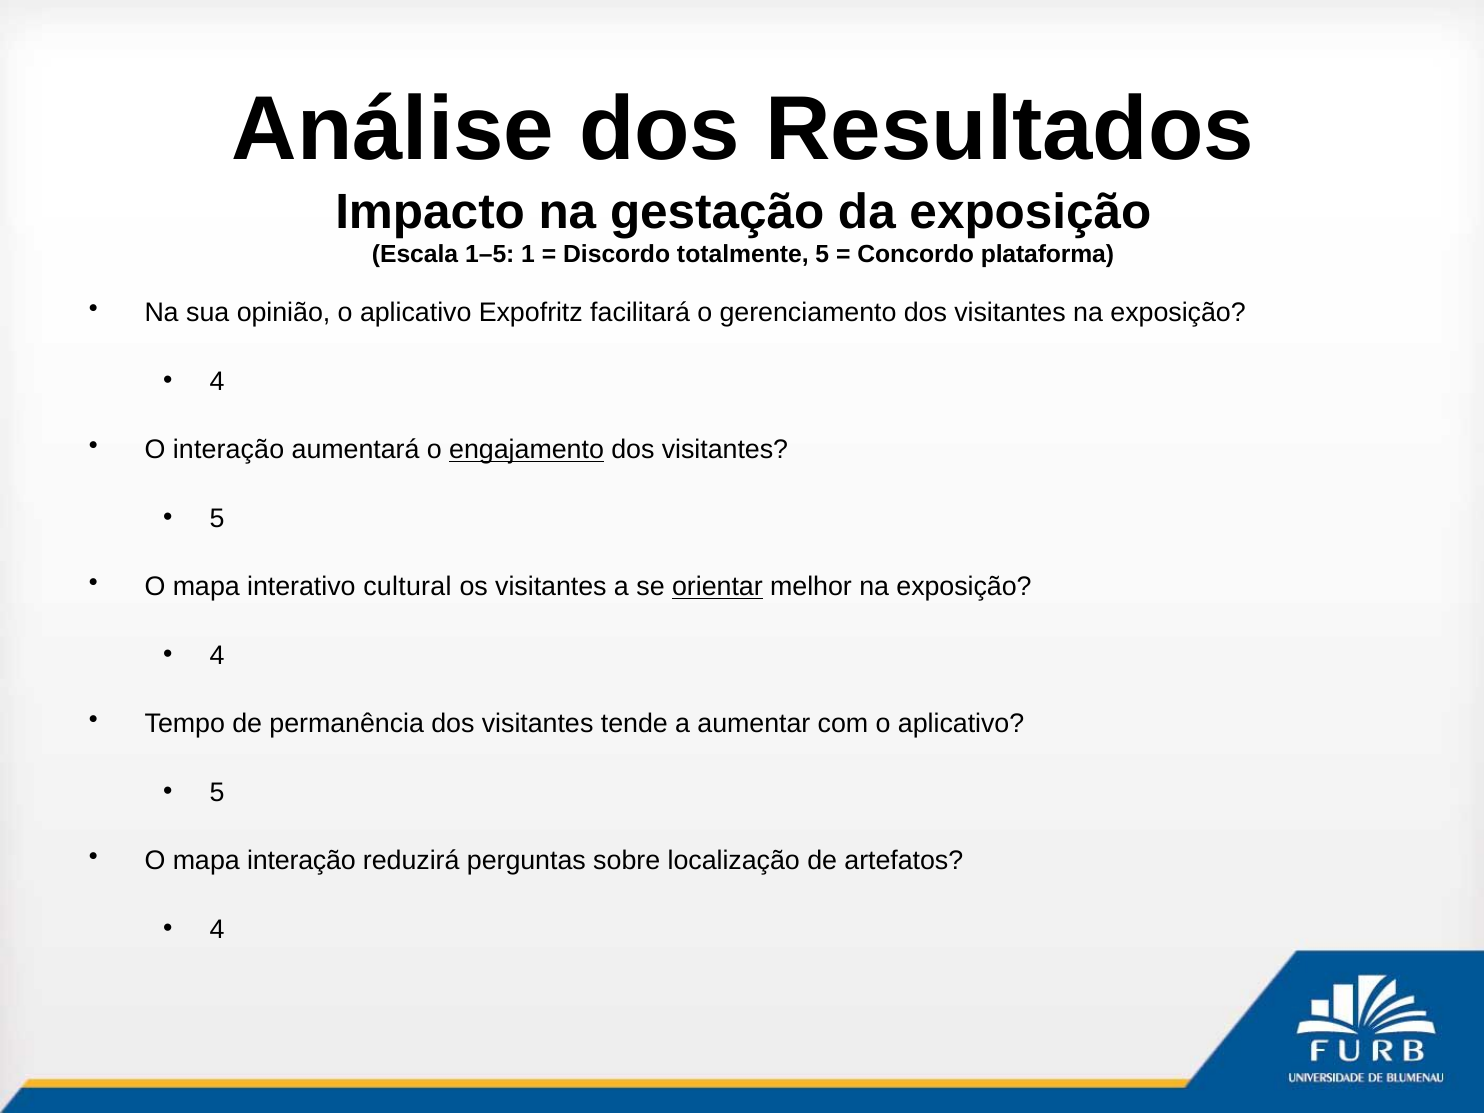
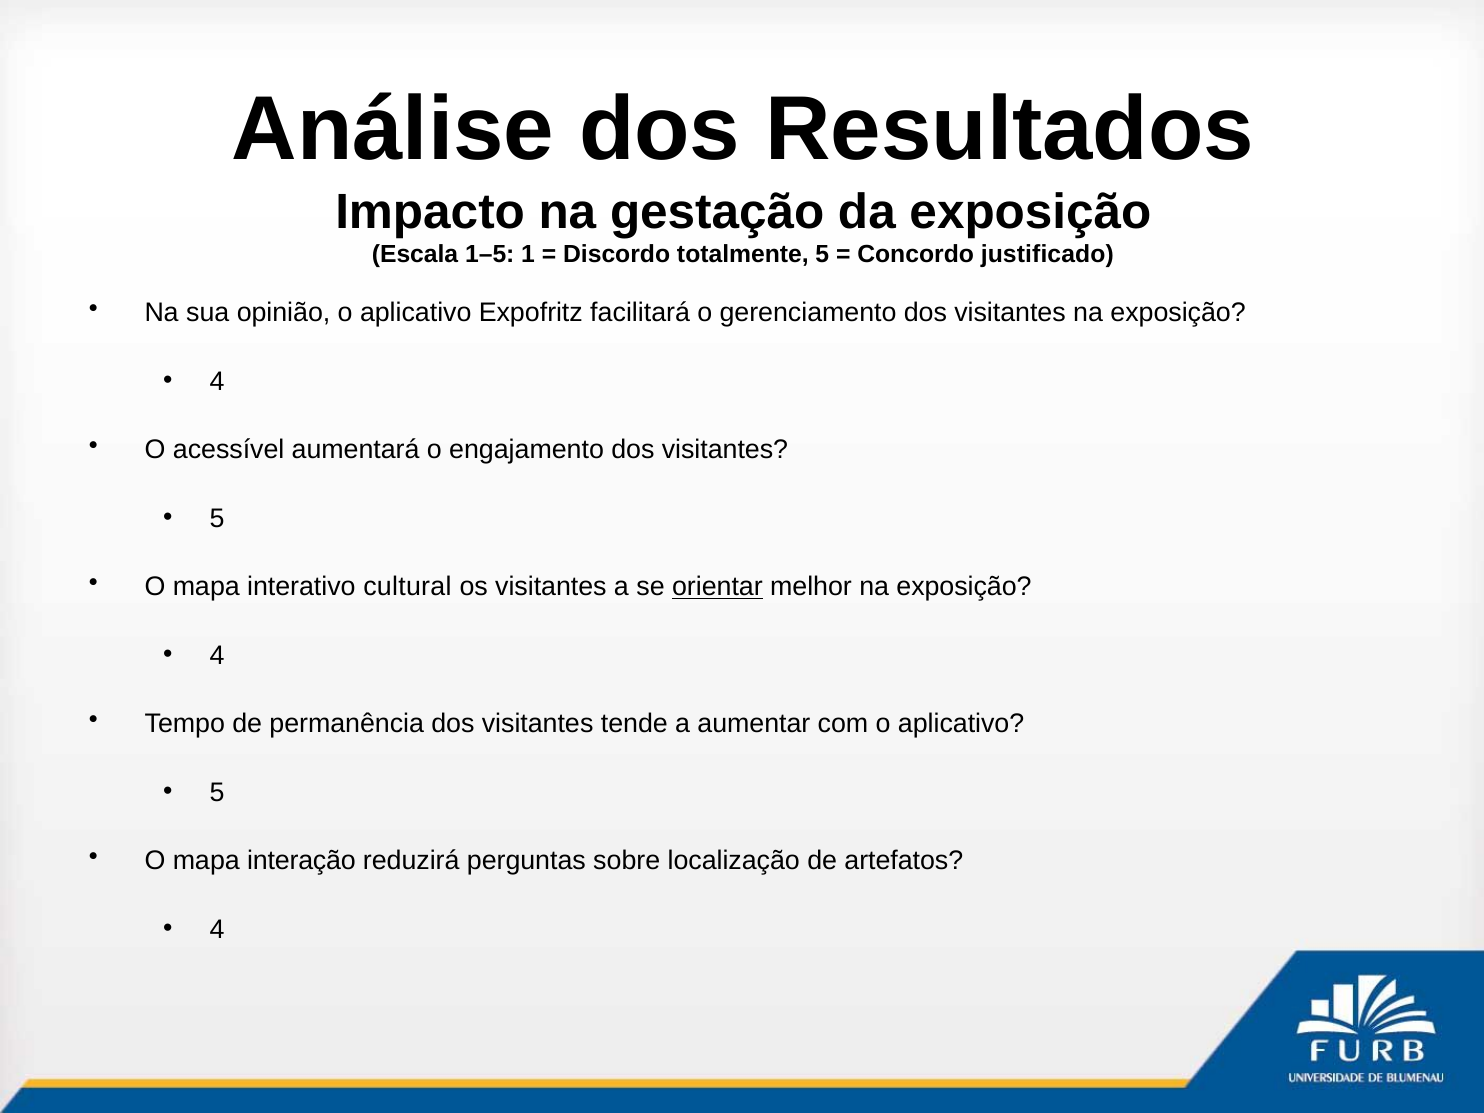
plataforma: plataforma -> justificado (1047, 255)
O interação: interação -> acessível (229, 450)
engajamento underline: present -> none (527, 450)
